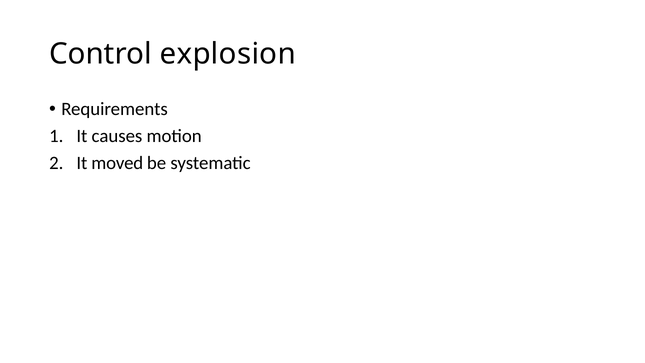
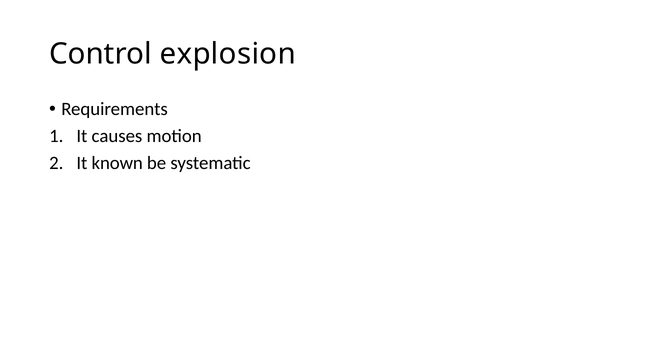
moved: moved -> known (117, 163)
